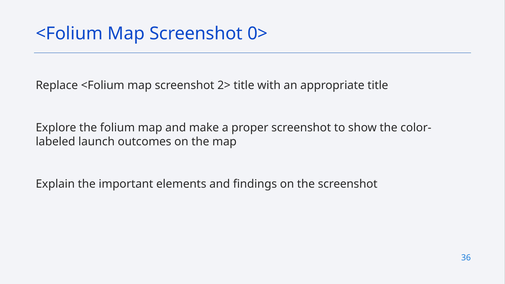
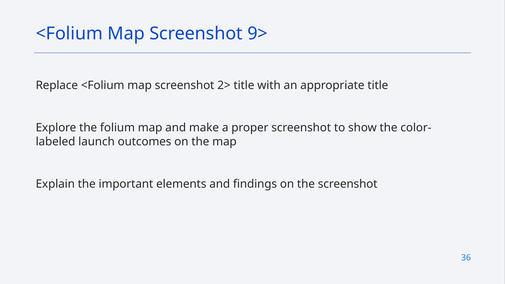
0>: 0> -> 9> (258, 34)
